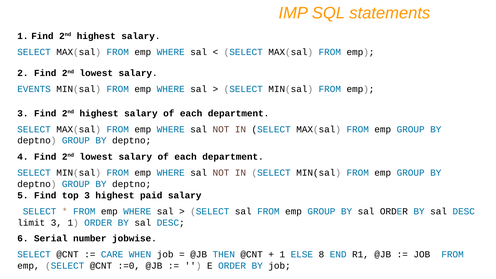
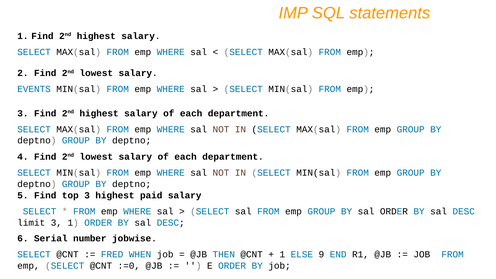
CARE: CARE -> FRED (112, 254)
8: 8 -> 9 (321, 254)
